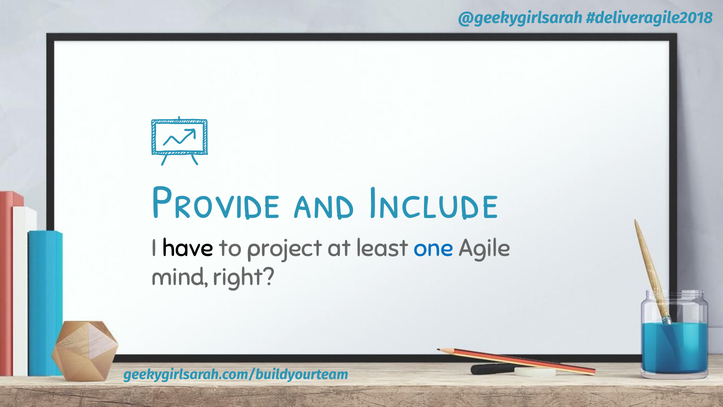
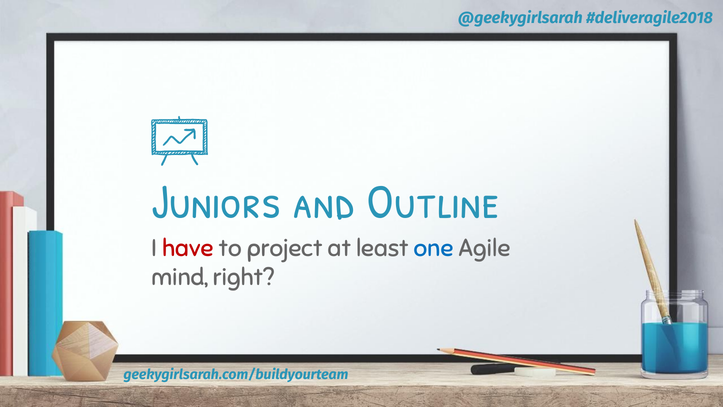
Provide: Provide -> Juniors (216, 202)
Include: Include -> Outline (434, 202)
have colour: black -> red (188, 248)
